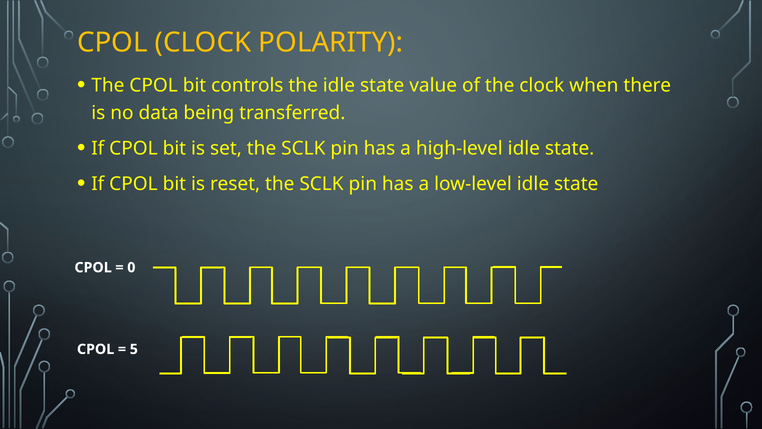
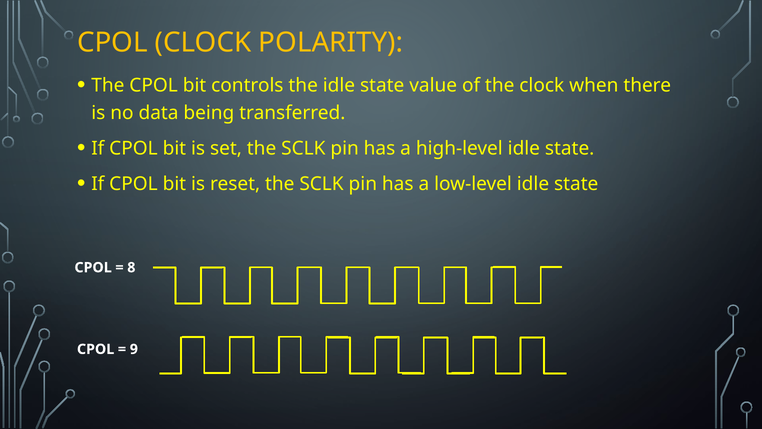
0: 0 -> 8 (131, 267)
5: 5 -> 9 (134, 349)
